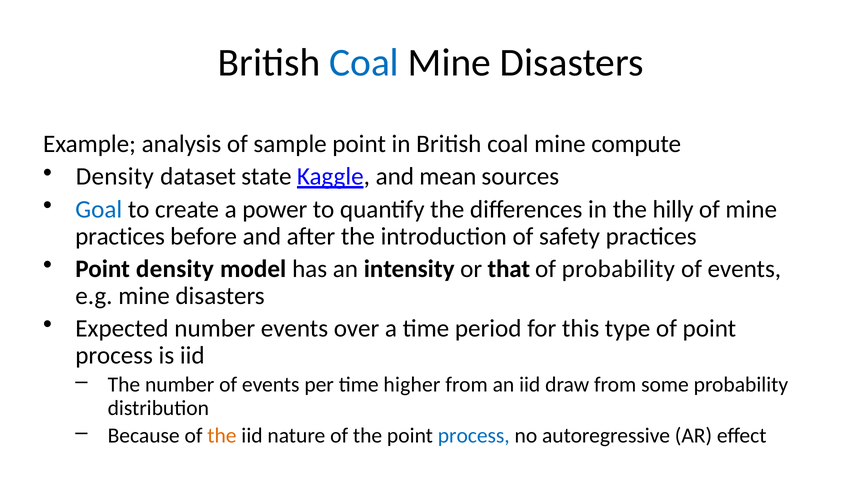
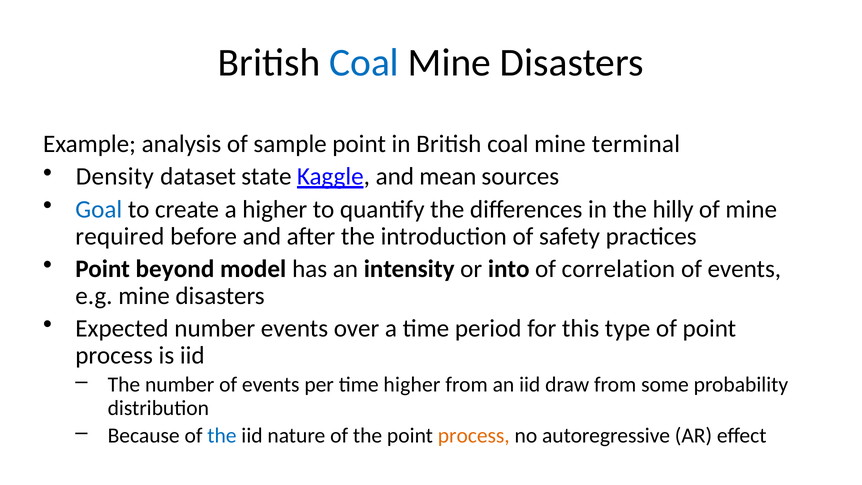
compute: compute -> terminal (636, 144)
a power: power -> higher (275, 209)
practices: practices -> required (120, 236)
Point density: density -> beyond (175, 269)
that: that -> into (509, 269)
of probability: probability -> correlation (618, 269)
the colour: orange -> blue (222, 436)
process colour: blue -> orange (474, 436)
